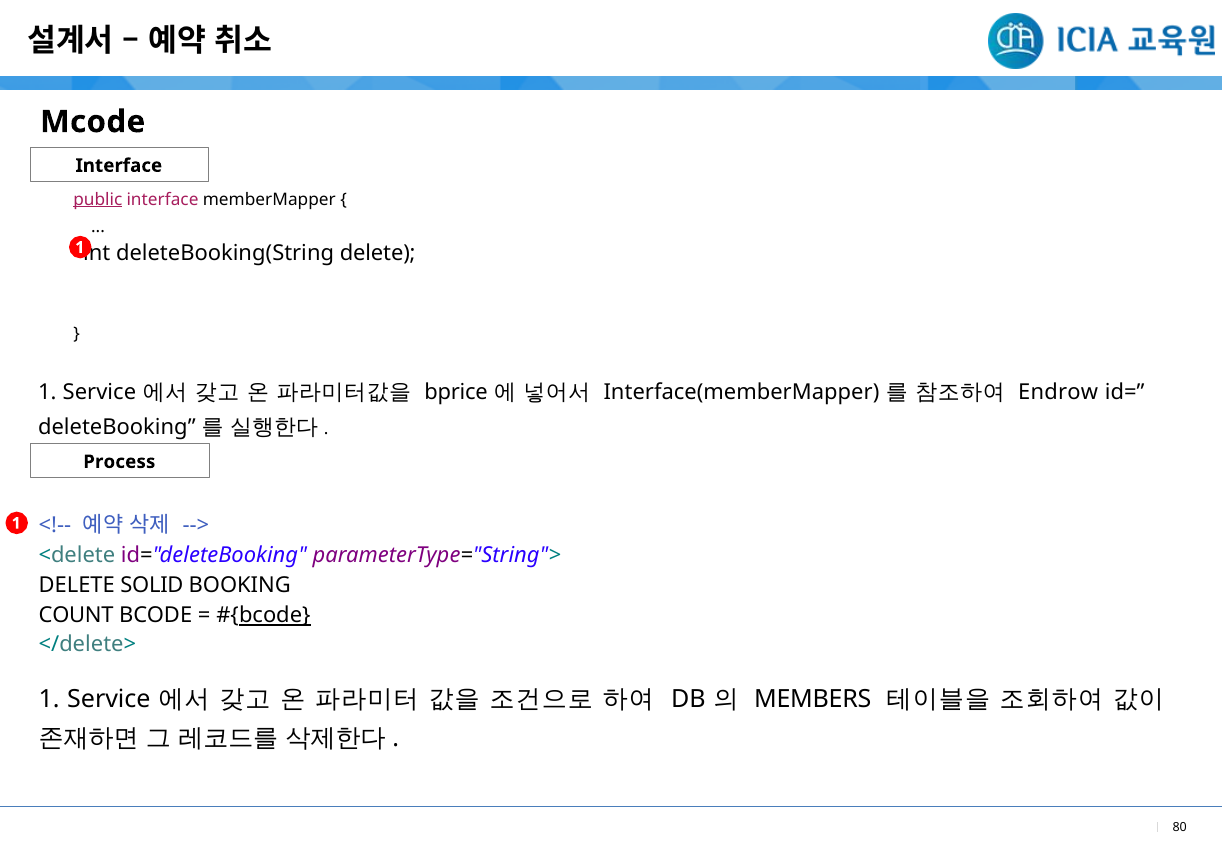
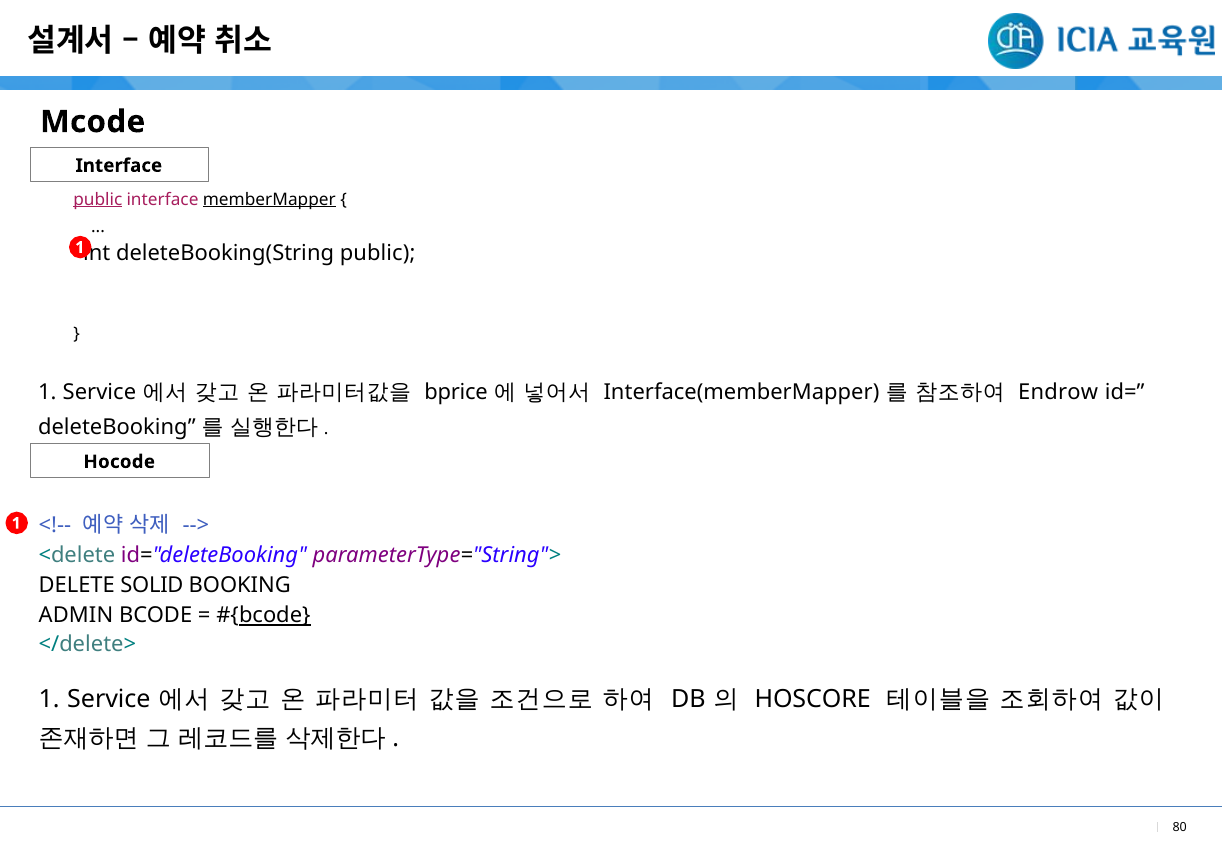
memberMapper underline: none -> present (269, 199)
deleteBooking(String delete: delete -> public (378, 253)
Process: Process -> Hocode (119, 462)
COUNT: COUNT -> ADMIN (76, 615)
MEMBERS: MEMBERS -> HOSCORE (813, 699)
